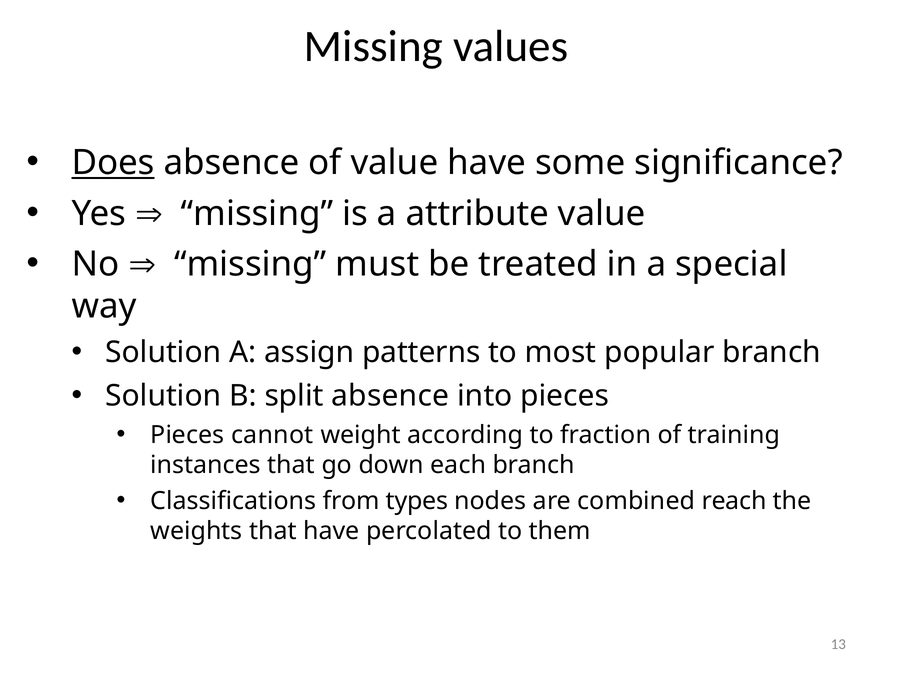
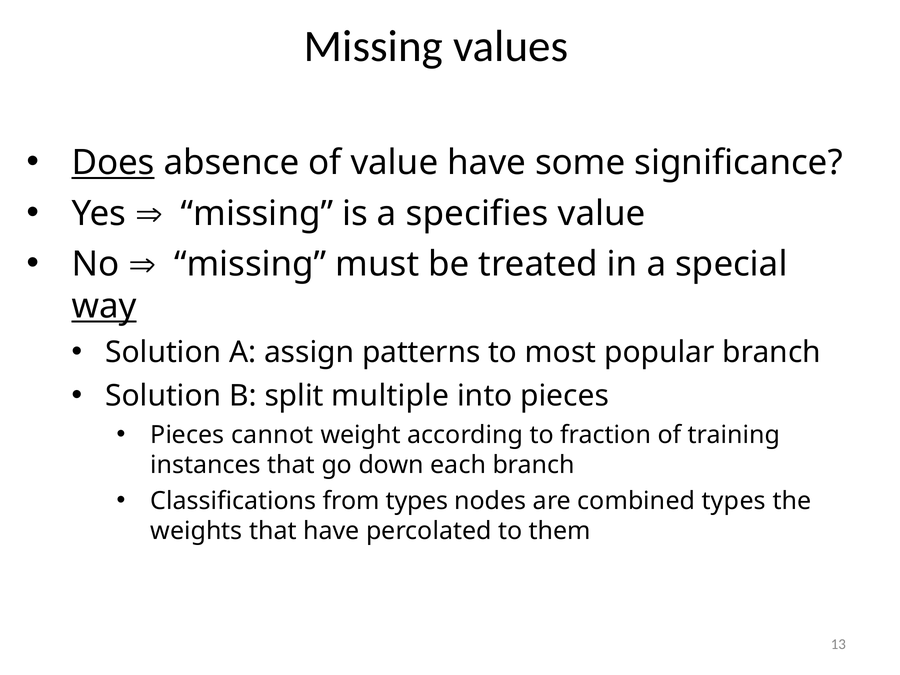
attribute: attribute -> specifies (477, 214)
way underline: none -> present (104, 306)
split absence: absence -> multiple (390, 396)
combined reach: reach -> types (734, 501)
